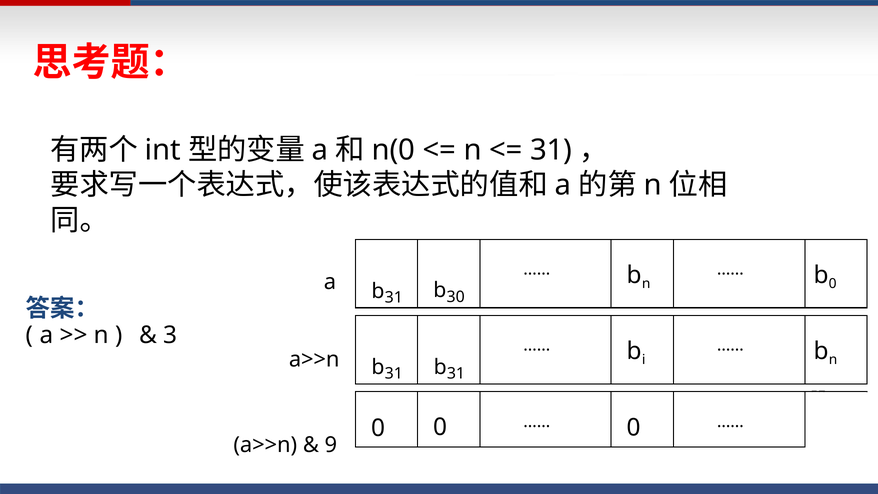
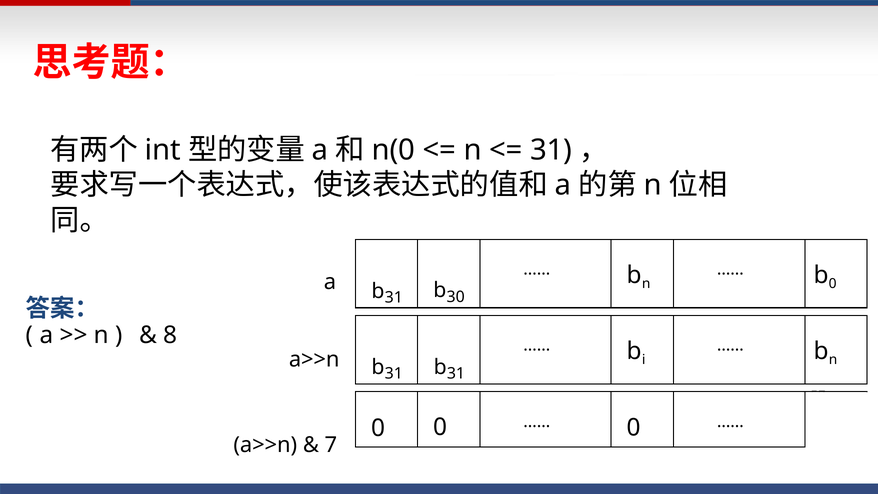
3: 3 -> 8 (170, 335)
9: 9 -> 7 (331, 445)
